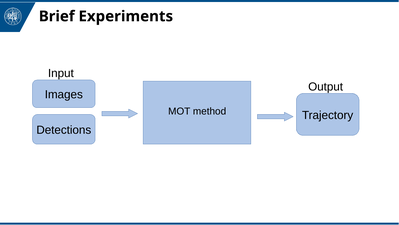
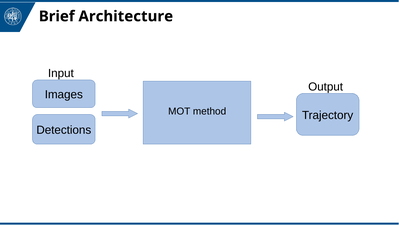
Experiments: Experiments -> Architecture (126, 16)
